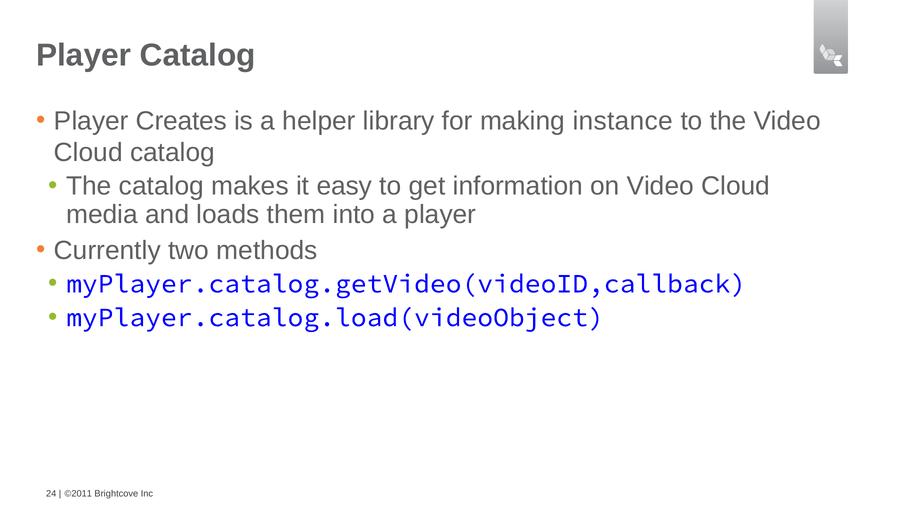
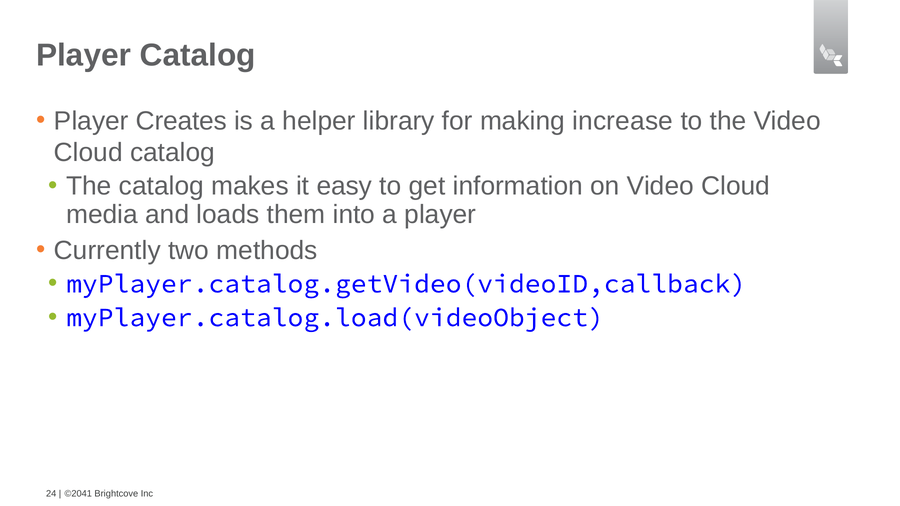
instance: instance -> increase (623, 121)
©2011: ©2011 -> ©2041 (78, 494)
